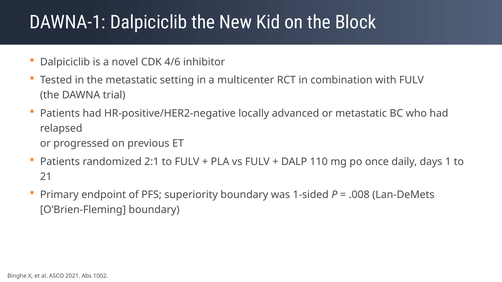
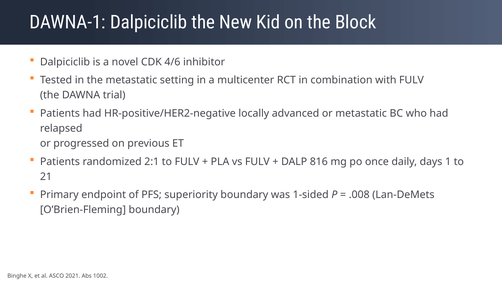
110: 110 -> 816 (319, 162)
